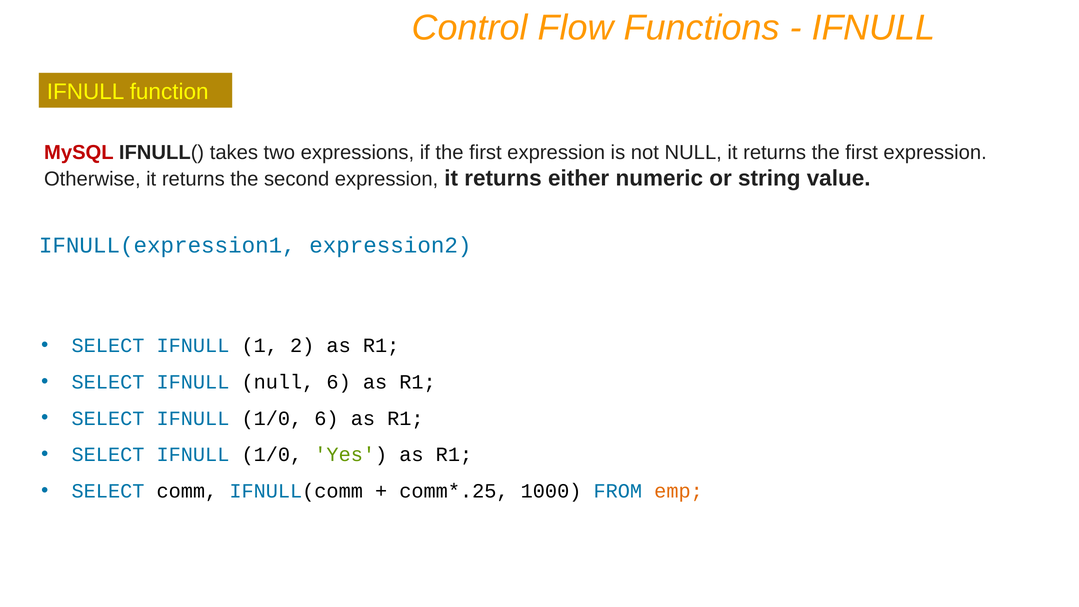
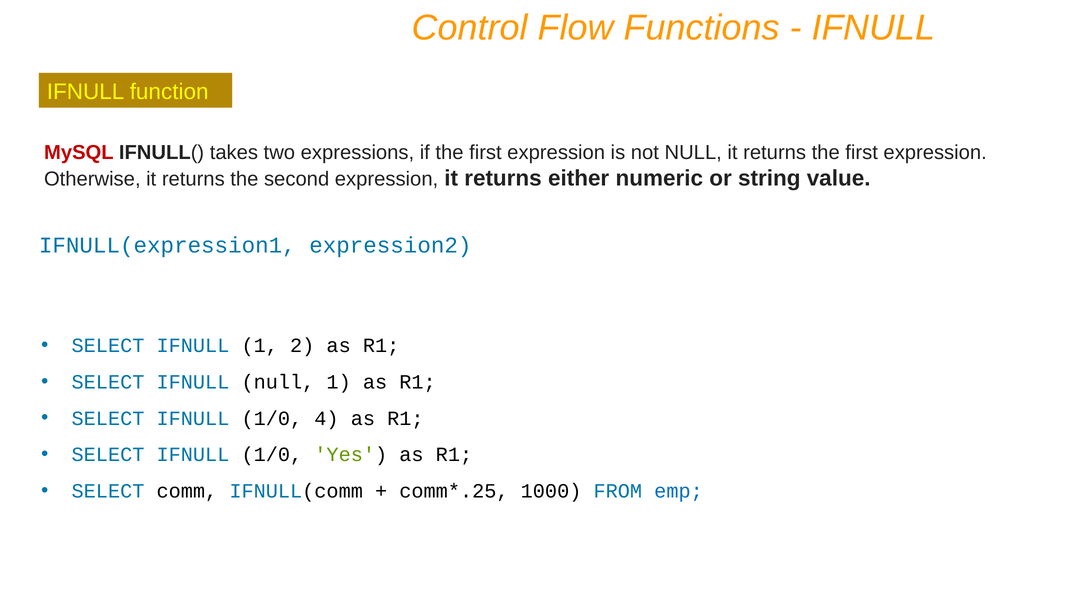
null 6: 6 -> 1 (339, 382)
1/0 6: 6 -> 4 (326, 418)
emp colour: orange -> blue (679, 491)
